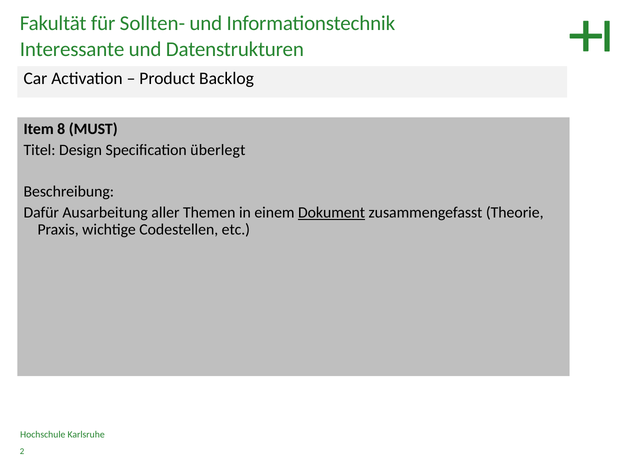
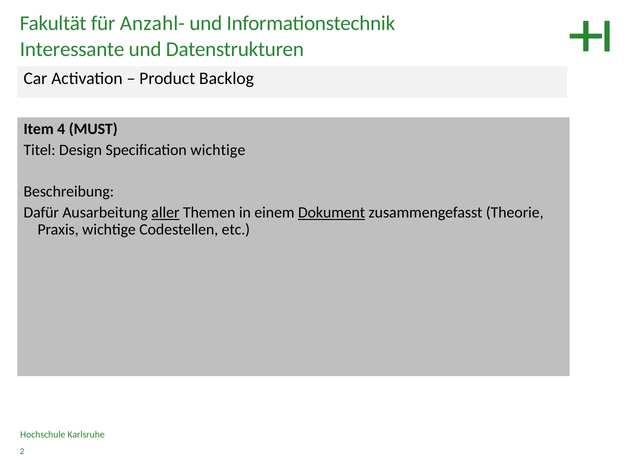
Sollten-: Sollten- -> Anzahl- (152, 23)
8: 8 -> 4 (61, 129)
Specification überlegt: überlegt -> wichtige (218, 150)
aller underline: none -> present (165, 212)
